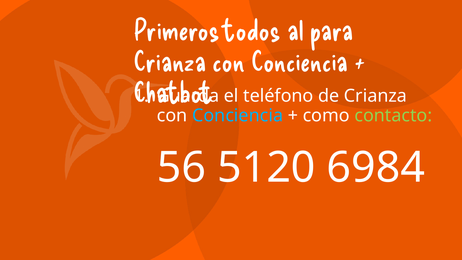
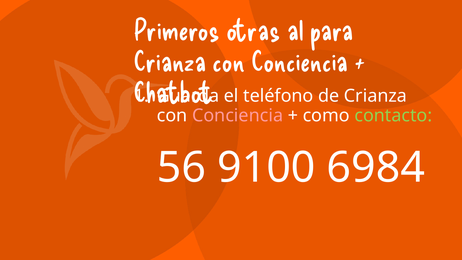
todos: todos -> otras (253, 31)
Conciencia colour: light blue -> pink (238, 115)
5120: 5120 -> 9100 (266, 168)
